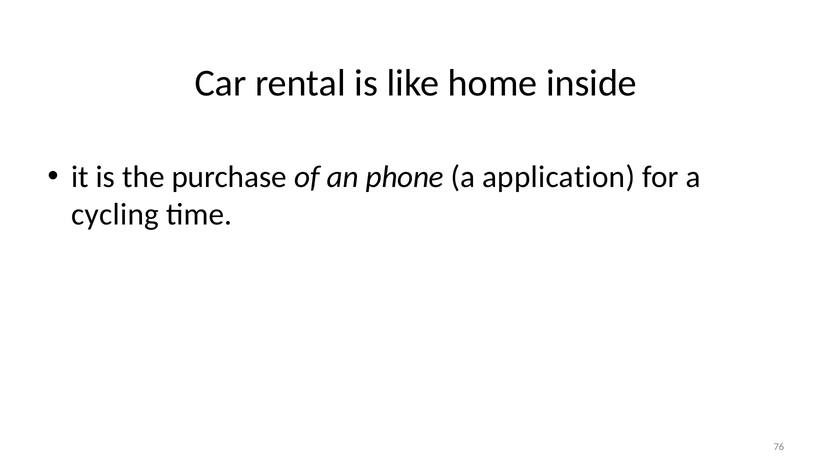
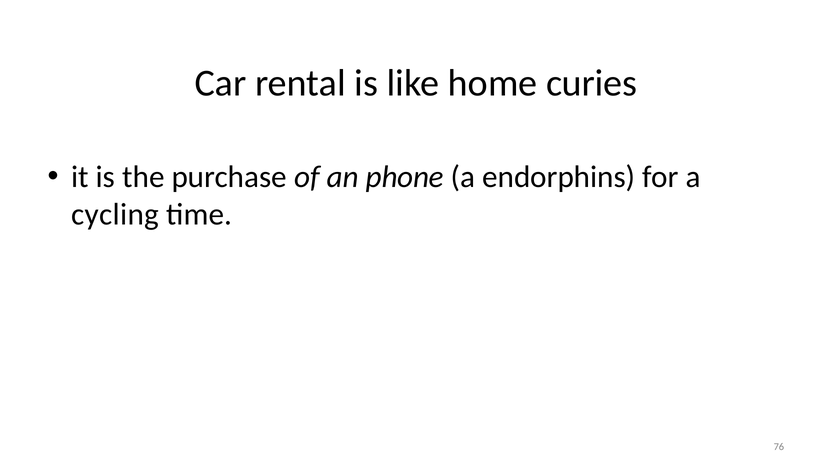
inside: inside -> curies (592, 83)
application: application -> endorphins (559, 177)
